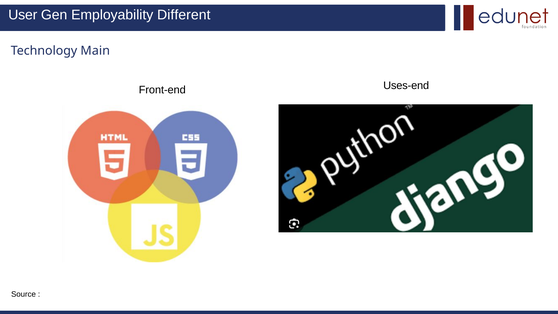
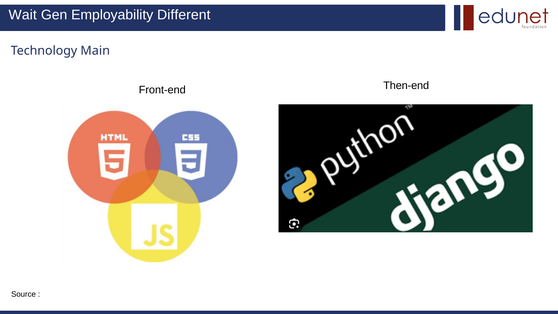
User: User -> Wait (23, 15)
Uses-end: Uses-end -> Then-end (406, 85)
